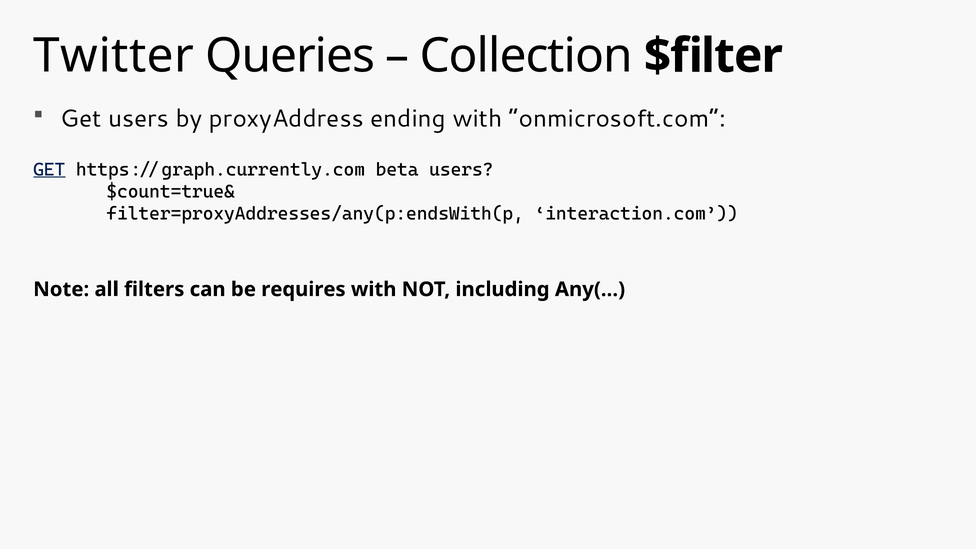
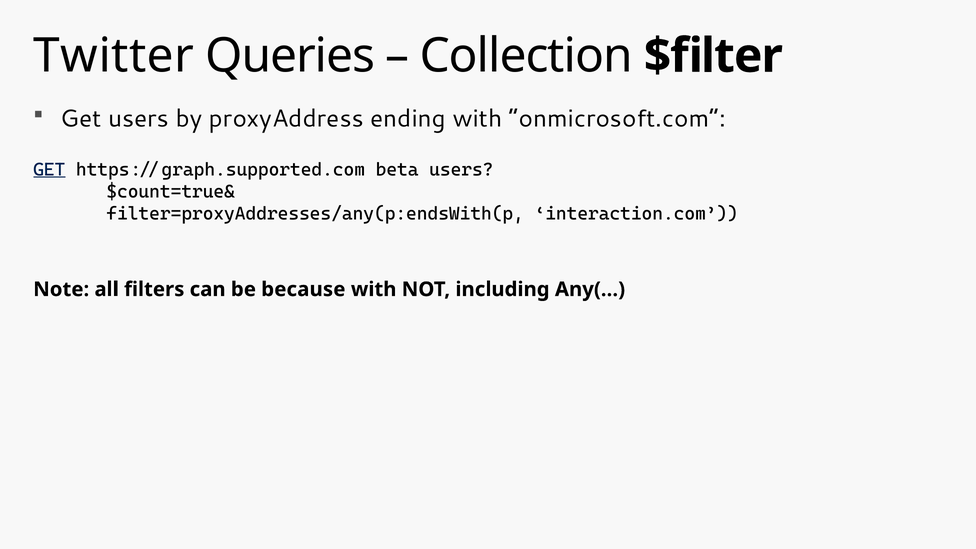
https://graph.currently.com/beta/users: https://graph.currently.com/beta/users -> https://graph.supported.com/beta/users (285, 170)
requires: requires -> because (303, 289)
